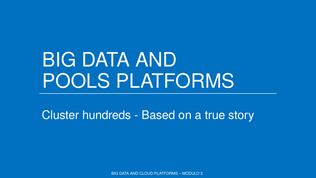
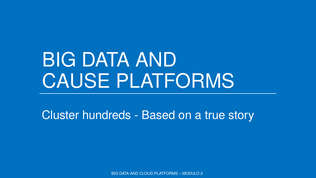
POOLS: POOLS -> CAUSE (76, 81)
